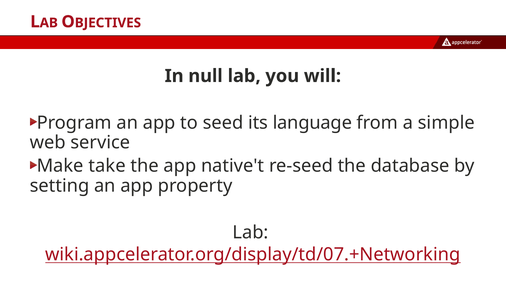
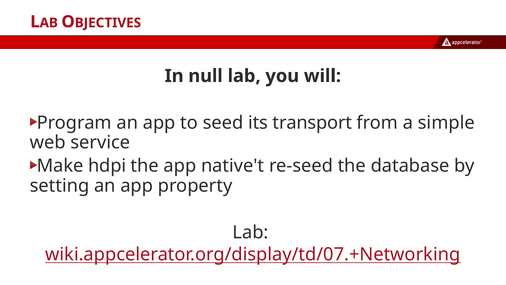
language: language -> transport (312, 123)
take: take -> hdpi (107, 166)
